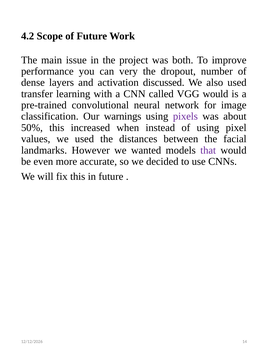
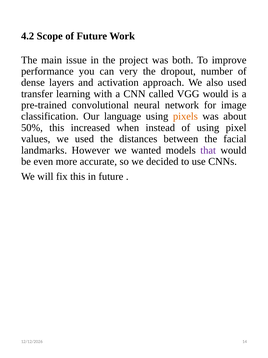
discussed: discussed -> approach (164, 82)
warnings: warnings -> language (123, 116)
pixels colour: purple -> orange (185, 116)
